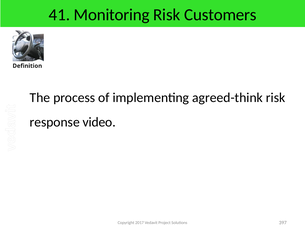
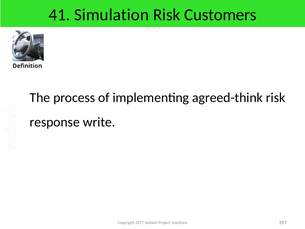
Monitoring: Monitoring -> Simulation (111, 15)
video: video -> write (99, 122)
